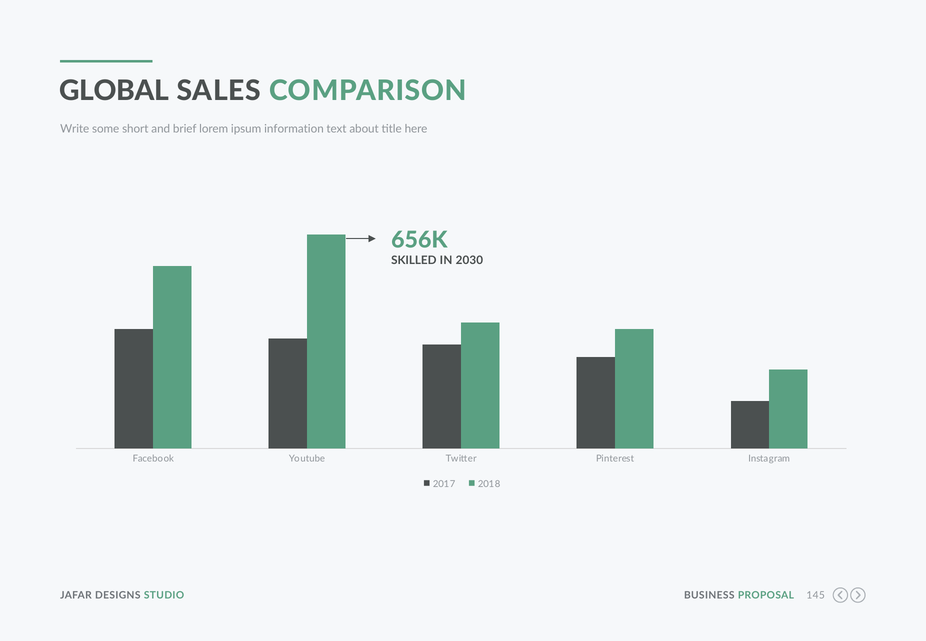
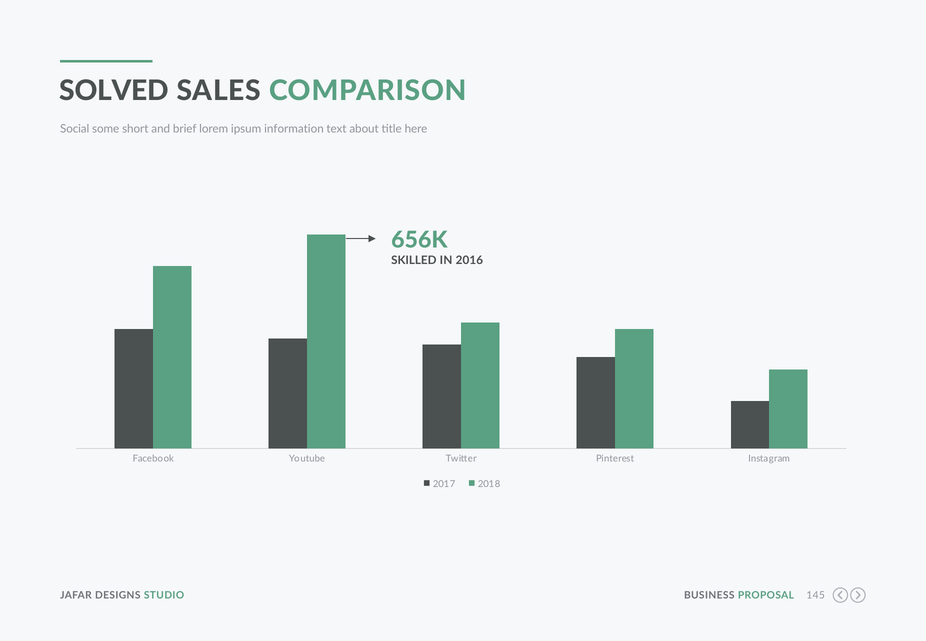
GLOBAL: GLOBAL -> SOLVED (114, 91)
Write: Write -> Social (75, 129)
2030: 2030 -> 2016 (469, 261)
